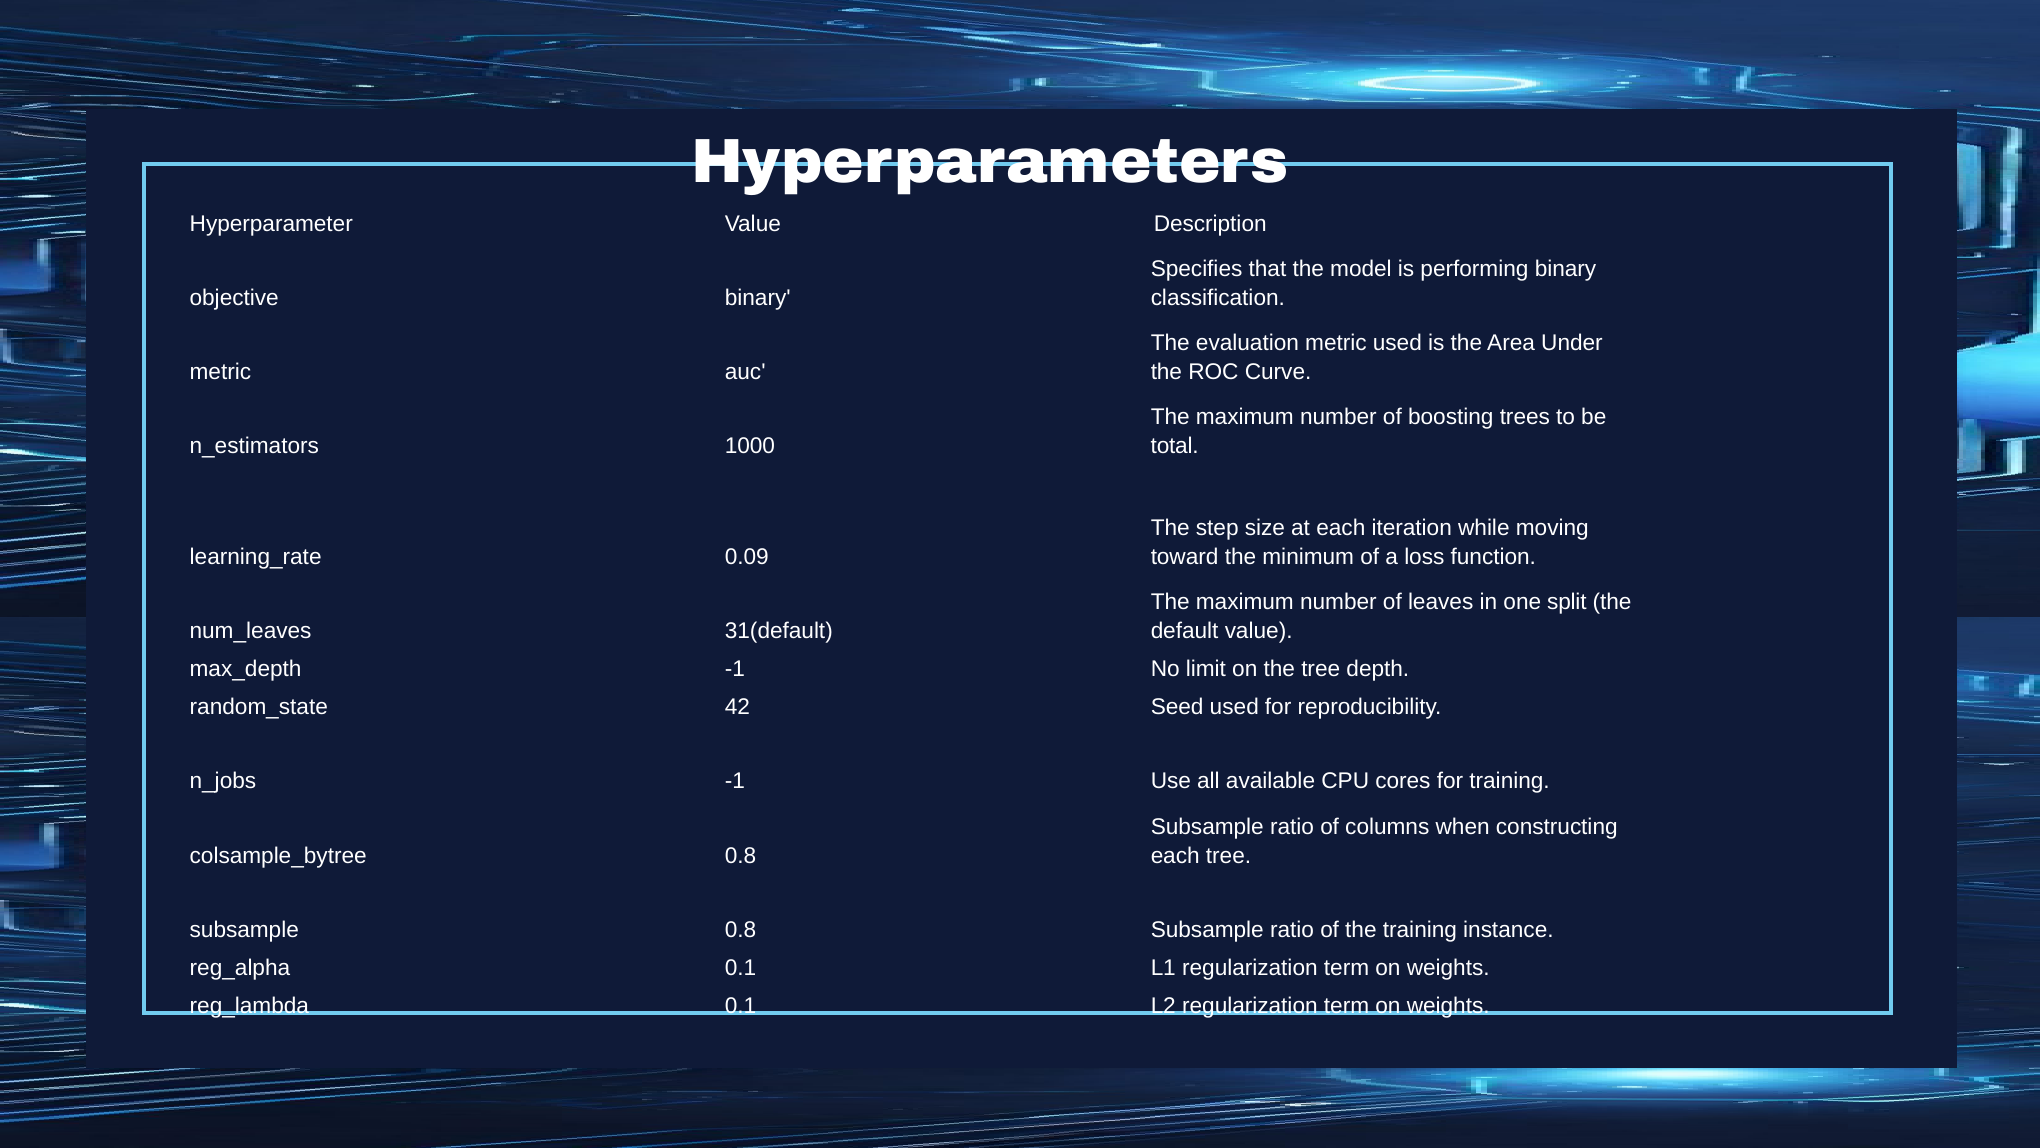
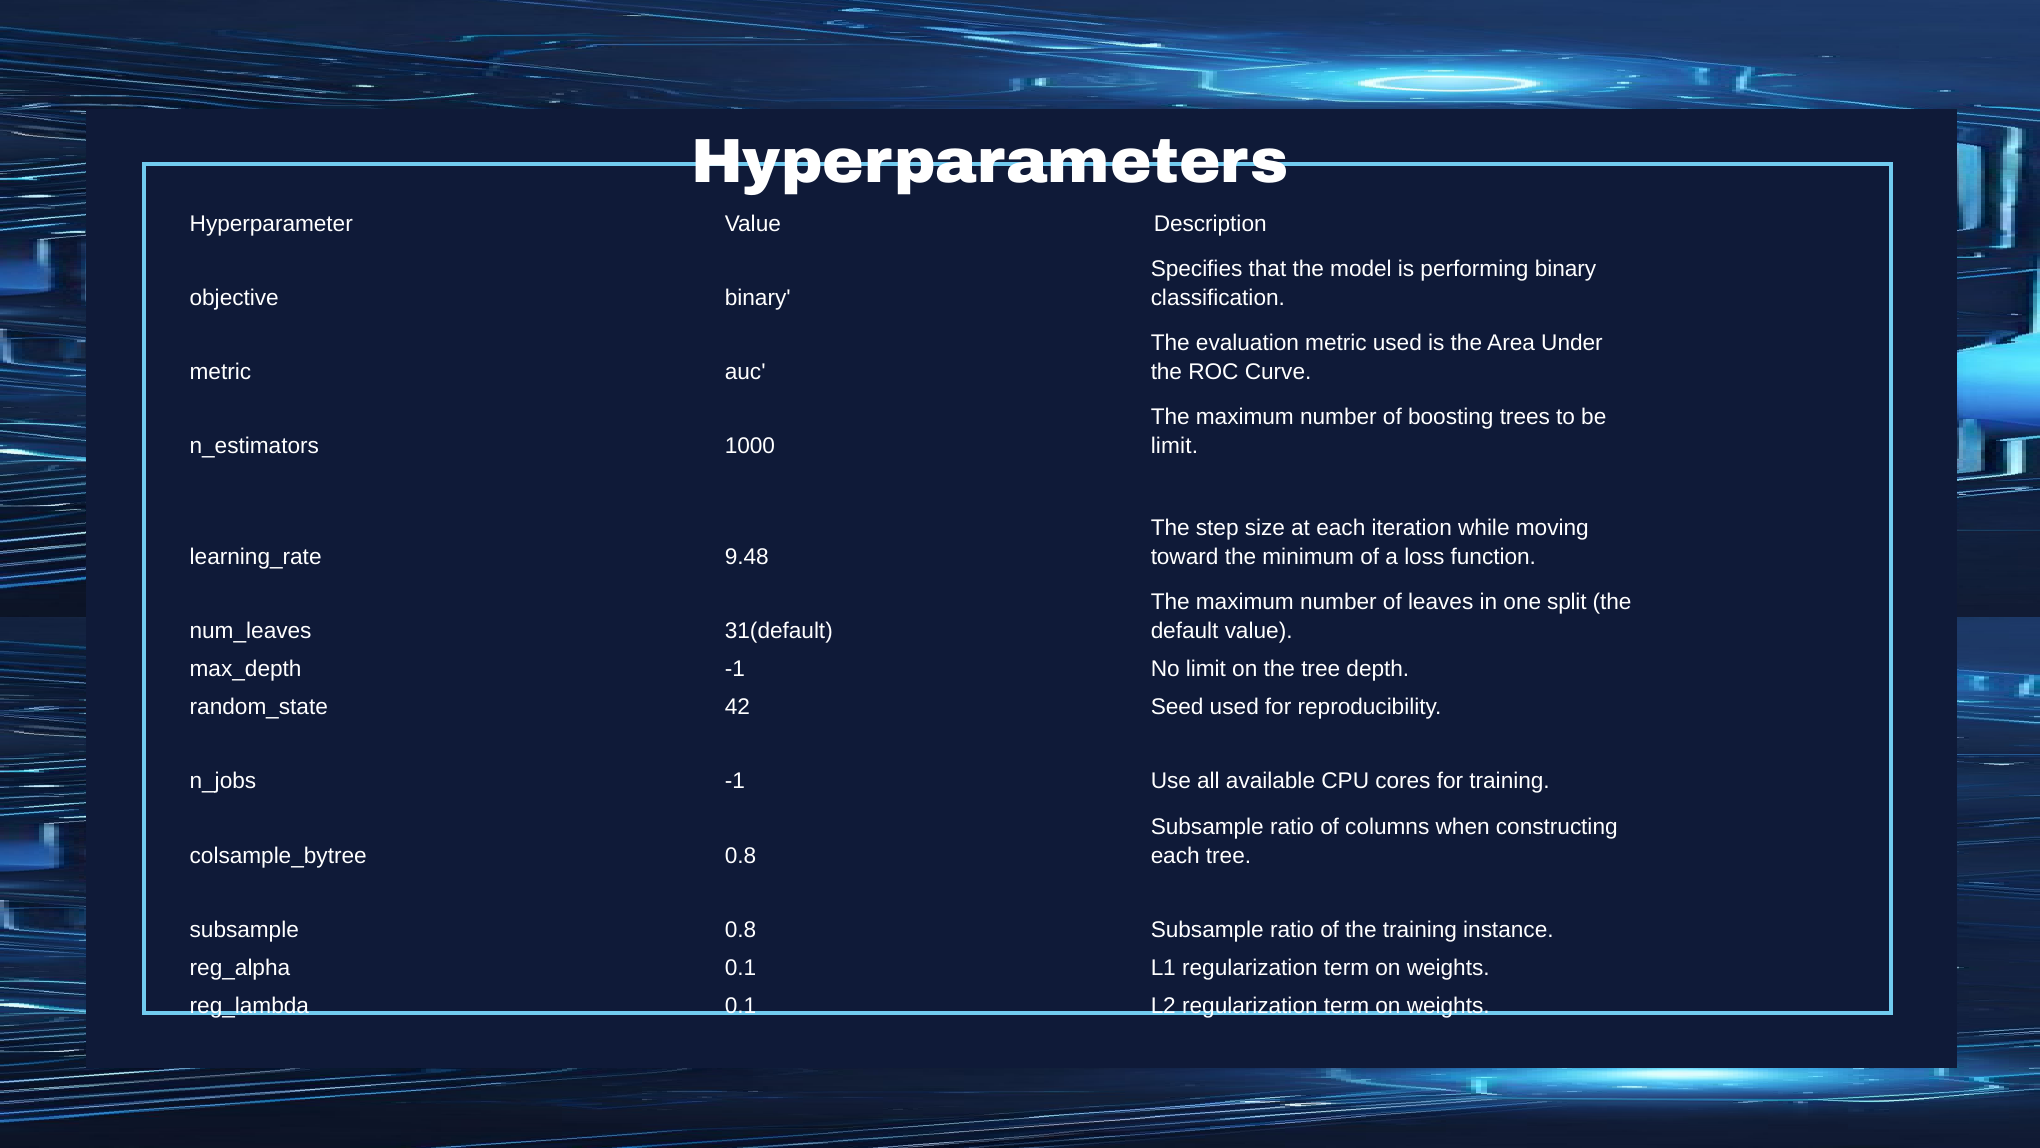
total: total -> limit (1174, 446)
0.09: 0.09 -> 9.48 (747, 556)
